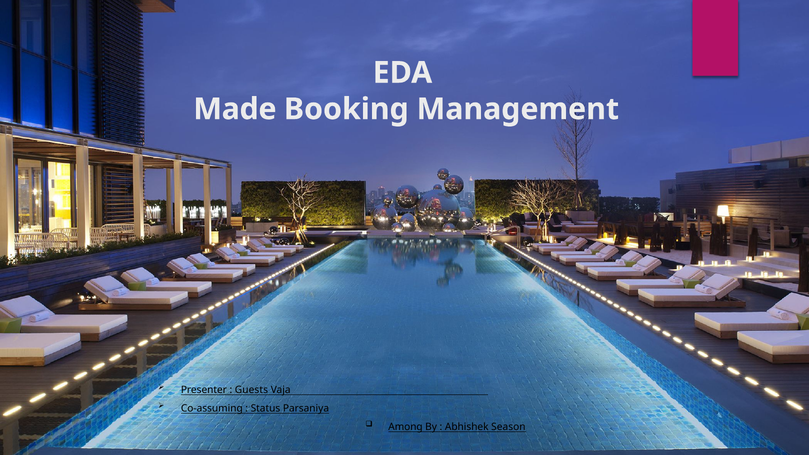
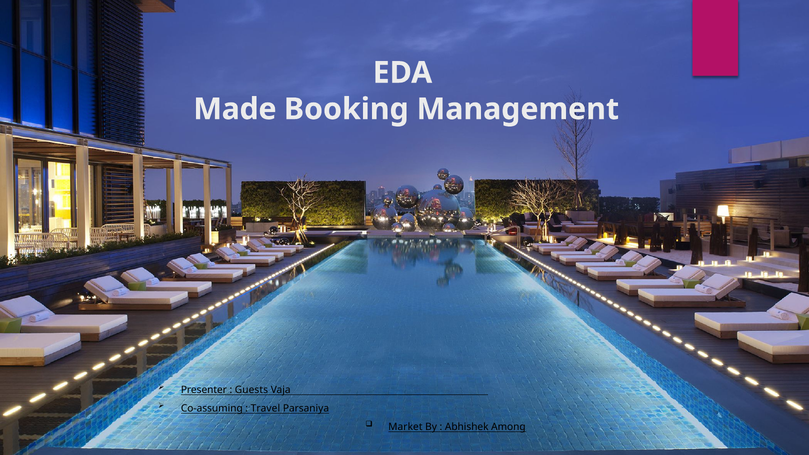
Status: Status -> Travel (265, 408)
Among: Among -> Market (405, 427)
Season: Season -> Among (508, 427)
